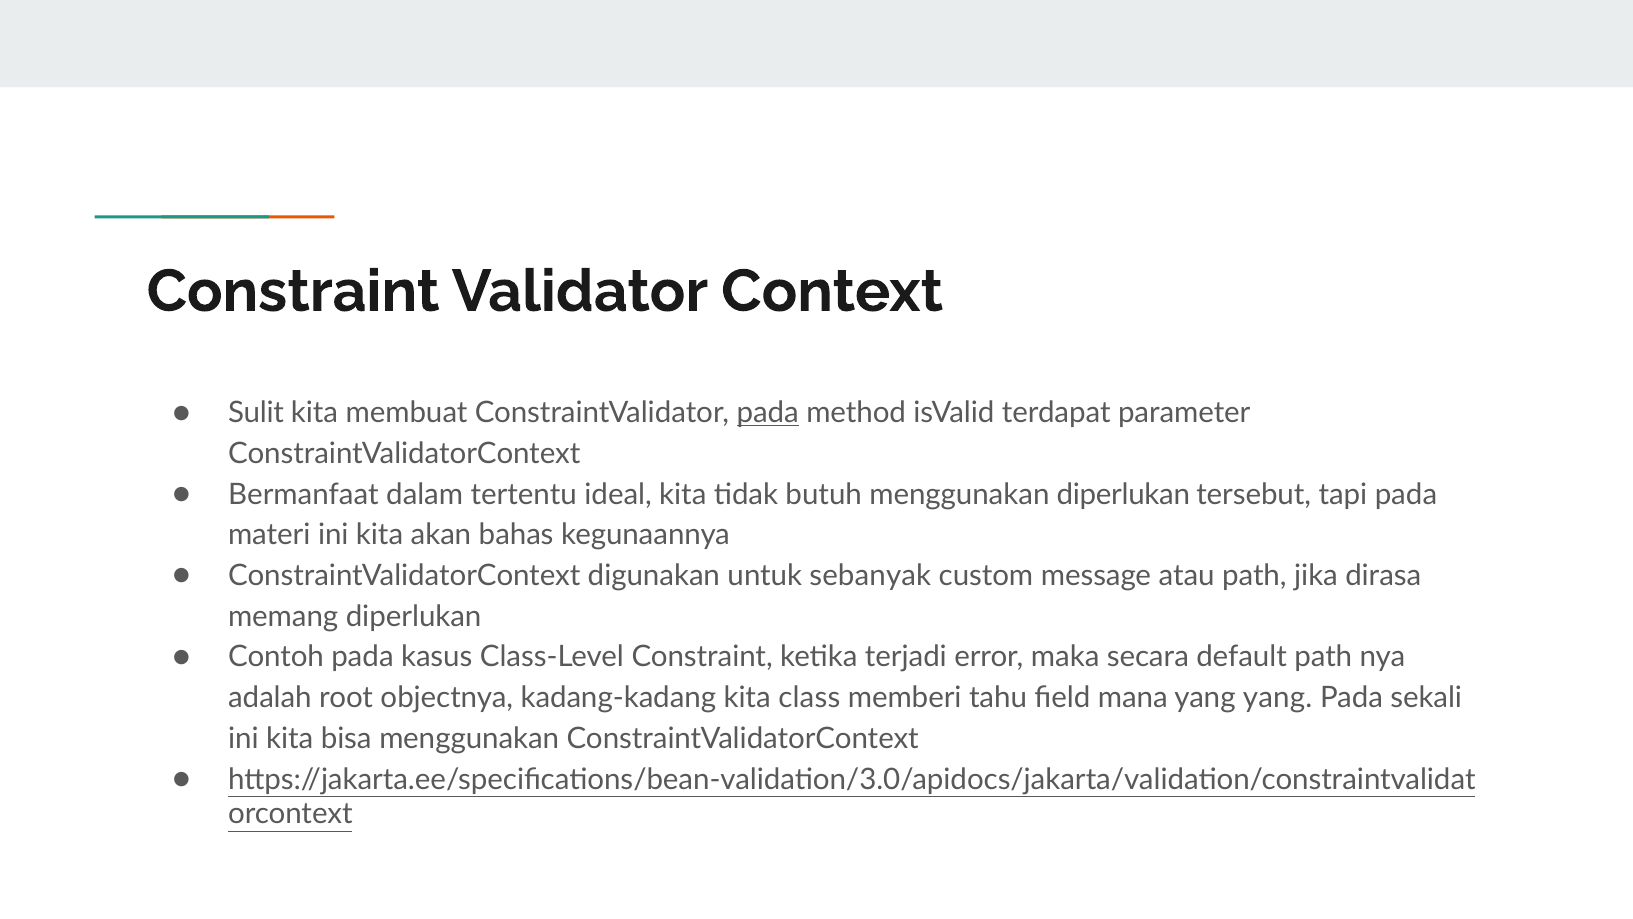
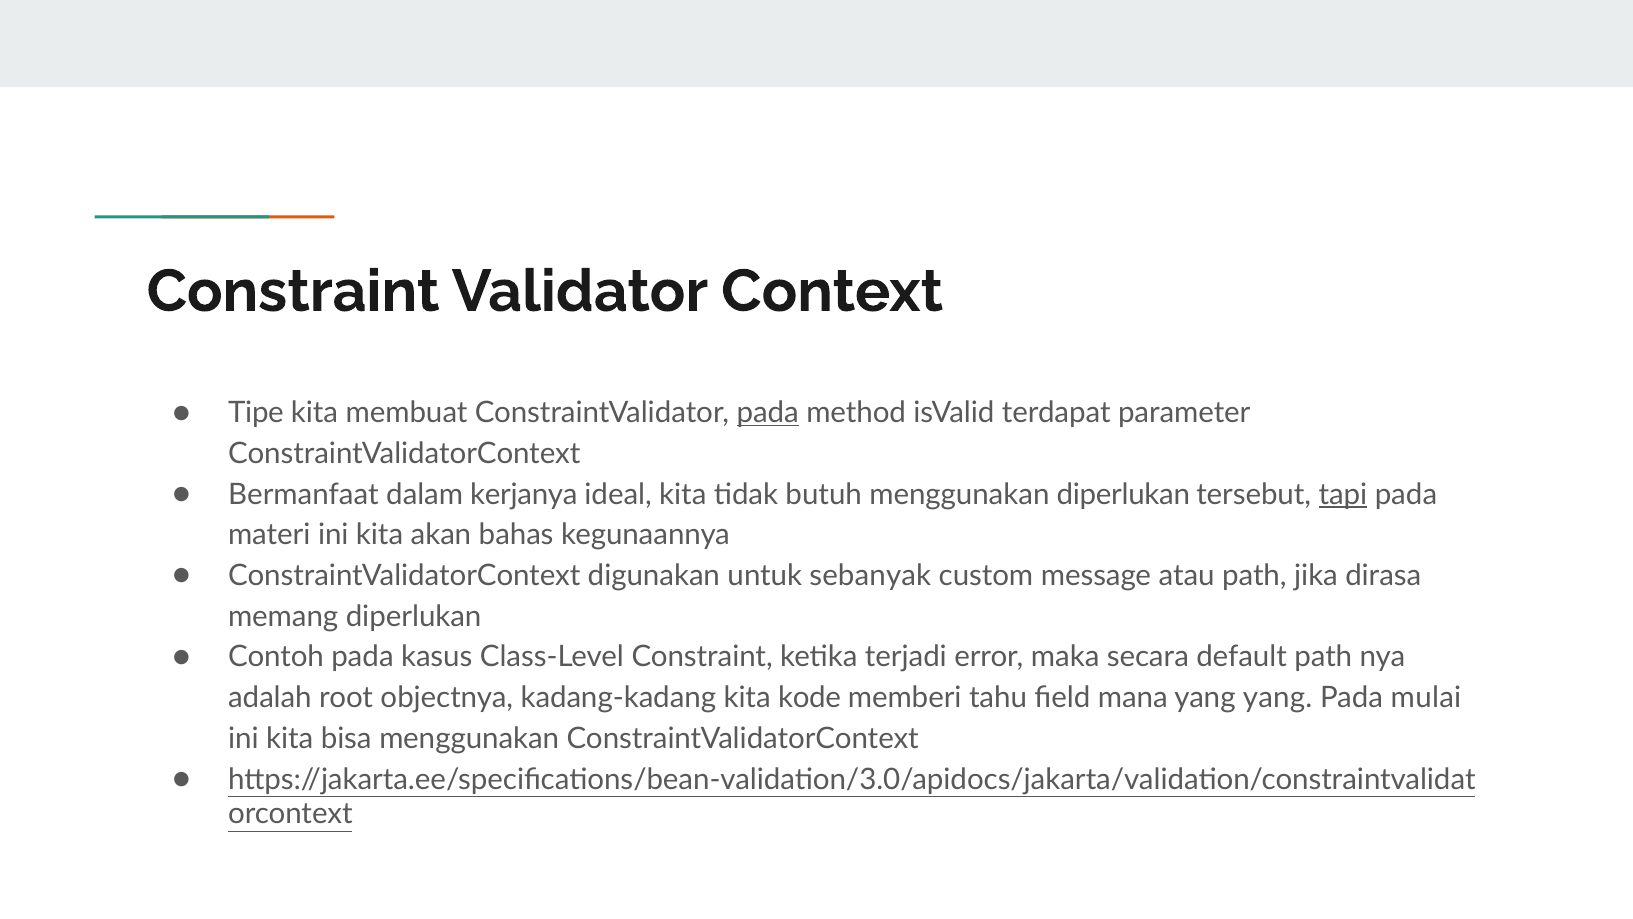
Sulit: Sulit -> Tipe (256, 413)
tertentu: tertentu -> kerjanya (524, 494)
tapi underline: none -> present (1343, 494)
class: class -> kode (810, 698)
sekali: sekali -> mulai (1426, 698)
